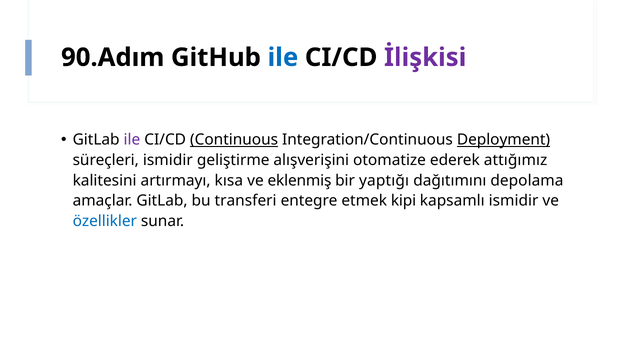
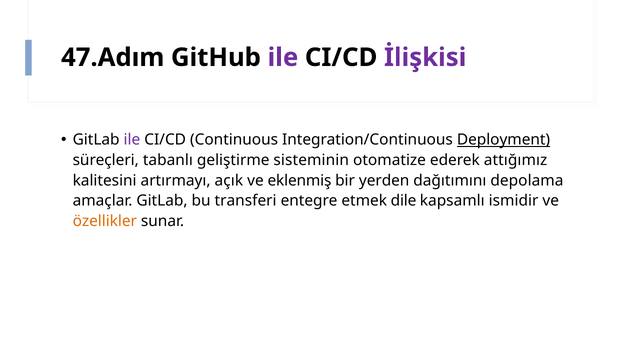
90.Adım: 90.Adım -> 47.Adım (113, 57)
ile colour: blue -> purple (283, 57)
Continuous underline: present -> none (234, 140)
süreçleri ismidir: ismidir -> tabanlı (168, 160)
alışverişini: alışverişini -> sisteminin (311, 160)
kısa: kısa -> açık (229, 181)
yaptığı: yaptığı -> yerden (384, 181)
kipi: kipi -> dile (404, 201)
özellikler colour: blue -> orange (105, 221)
